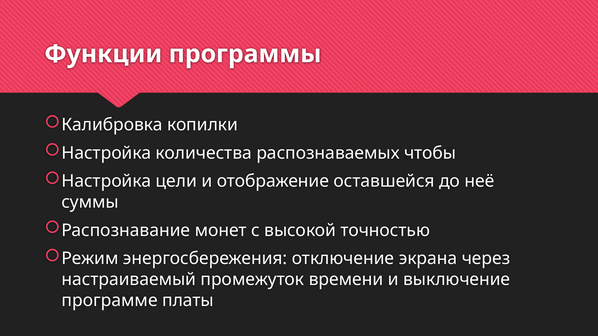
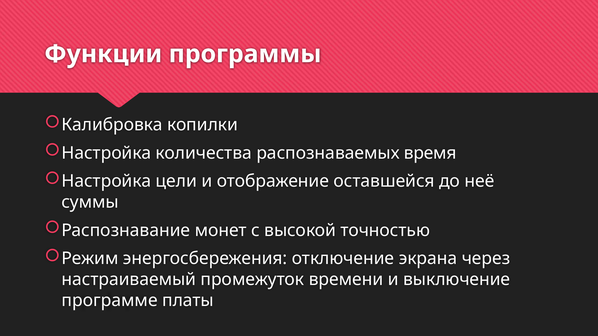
чтобы: чтобы -> время (430, 153)
